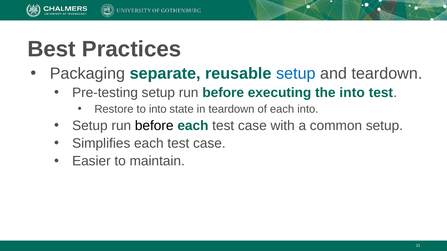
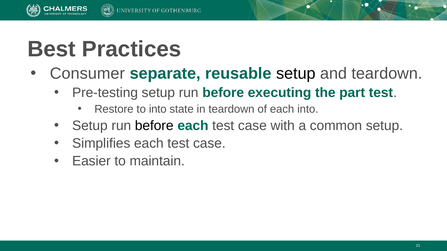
Packaging: Packaging -> Consumer (87, 74)
setup colour: blue -> black (296, 74)
the into: into -> part (352, 93)
